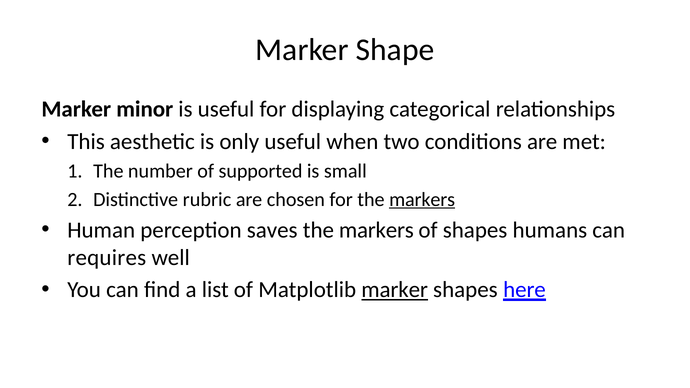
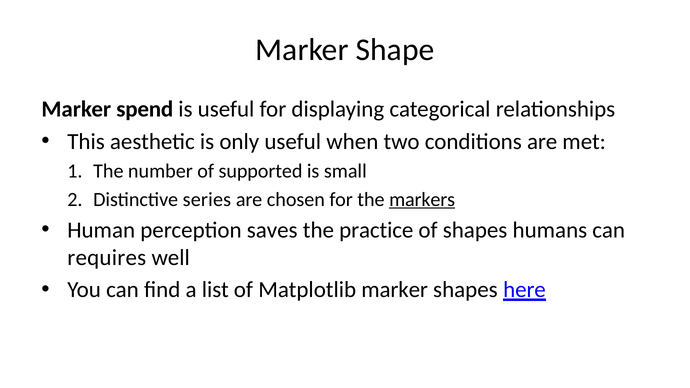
minor: minor -> spend (145, 109)
rubric: rubric -> series (207, 199)
markers: markers -> practice (376, 230)
marker underline: present -> none (395, 290)
